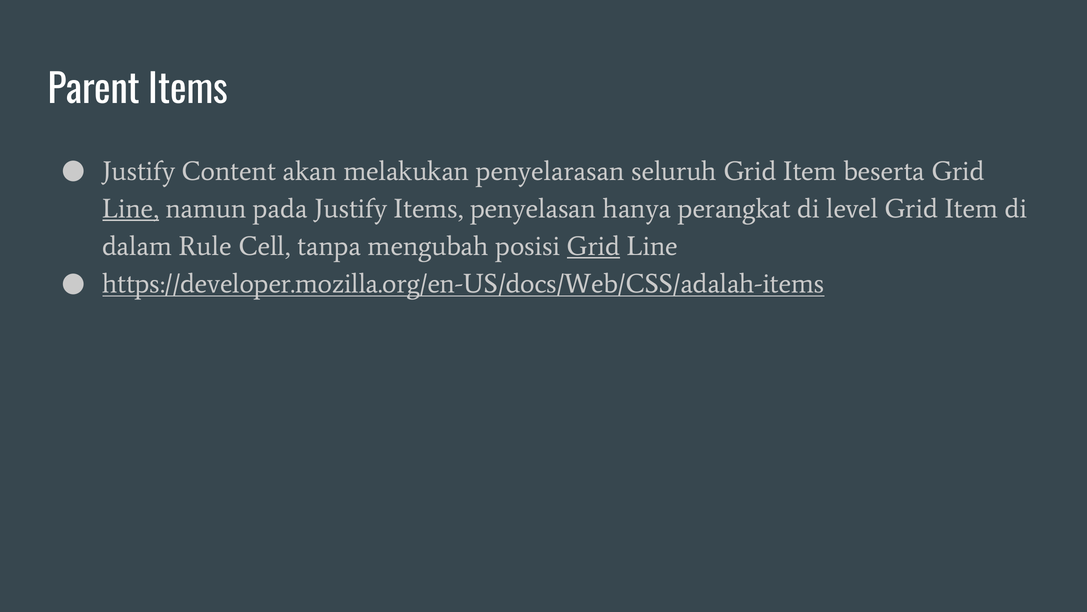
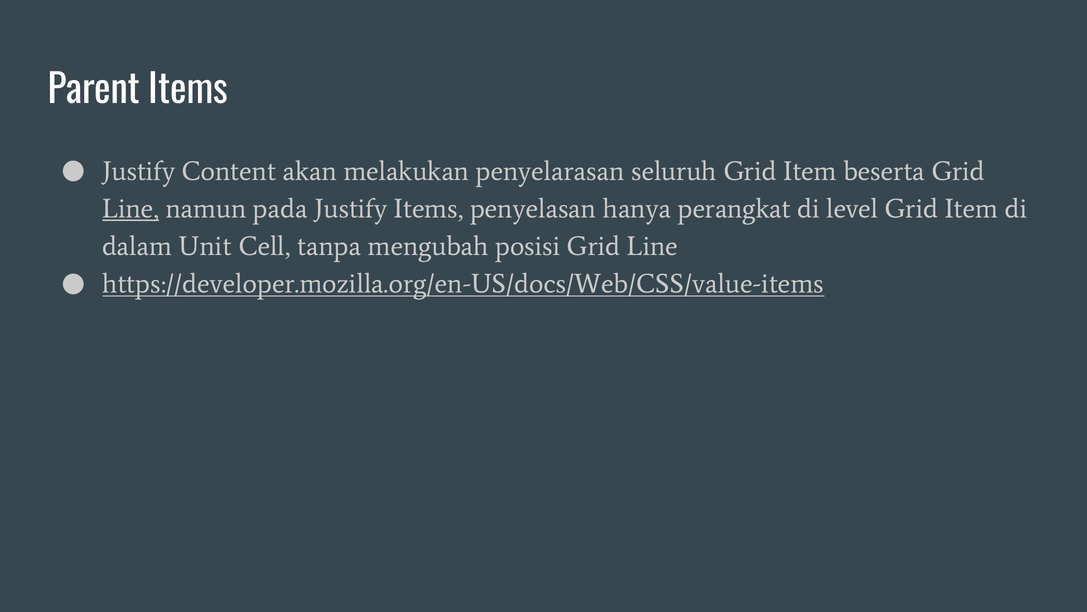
Rule: Rule -> Unit (205, 246)
Grid underline: present -> none (594, 246)
https://developer.mozilla.org/en-US/docs/Web/CSS/adalah-items: https://developer.mozilla.org/en-US/docs/Web/CSS/adalah-items -> https://developer.mozilla.org/en-US/docs/Web/CSS/value-items (463, 283)
